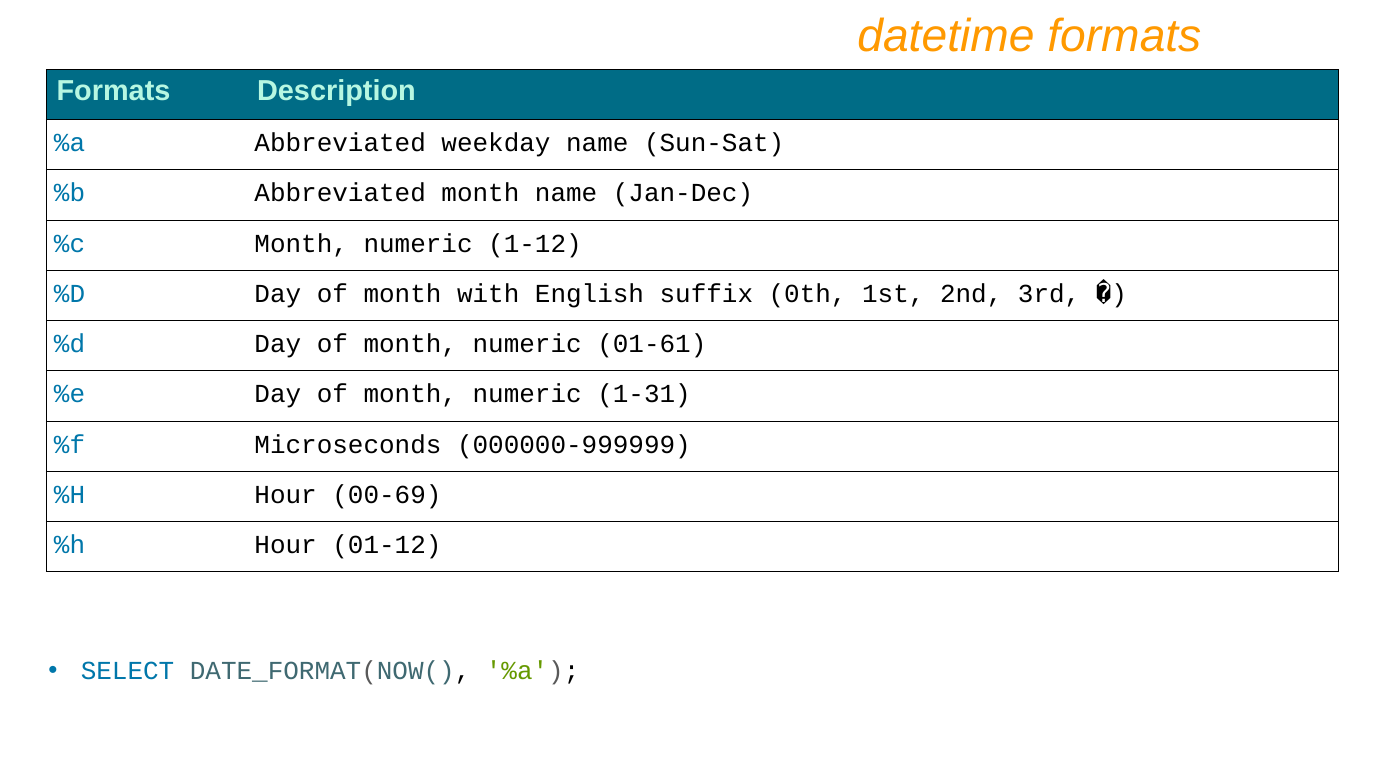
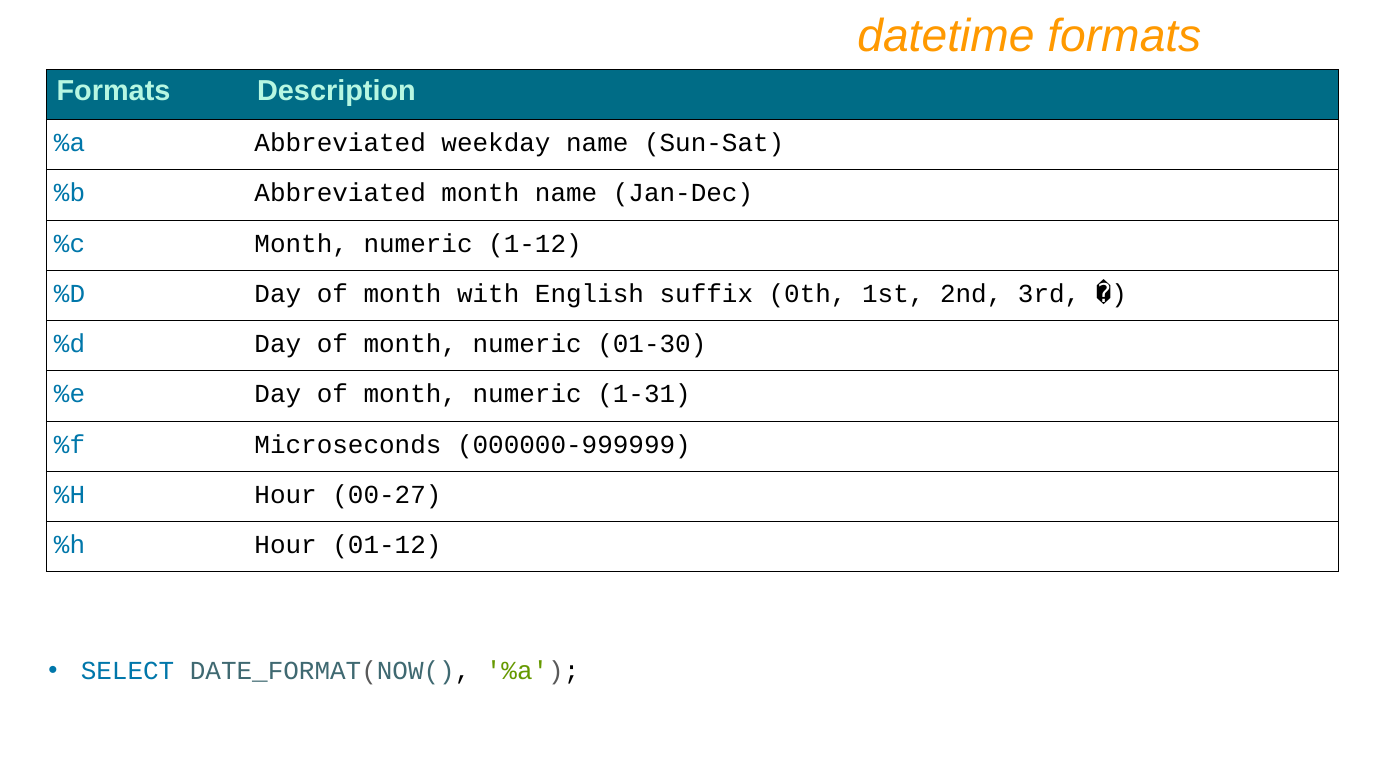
01-61: 01-61 -> 01-30 (652, 344)
00-69: 00-69 -> 00-27 (387, 495)
